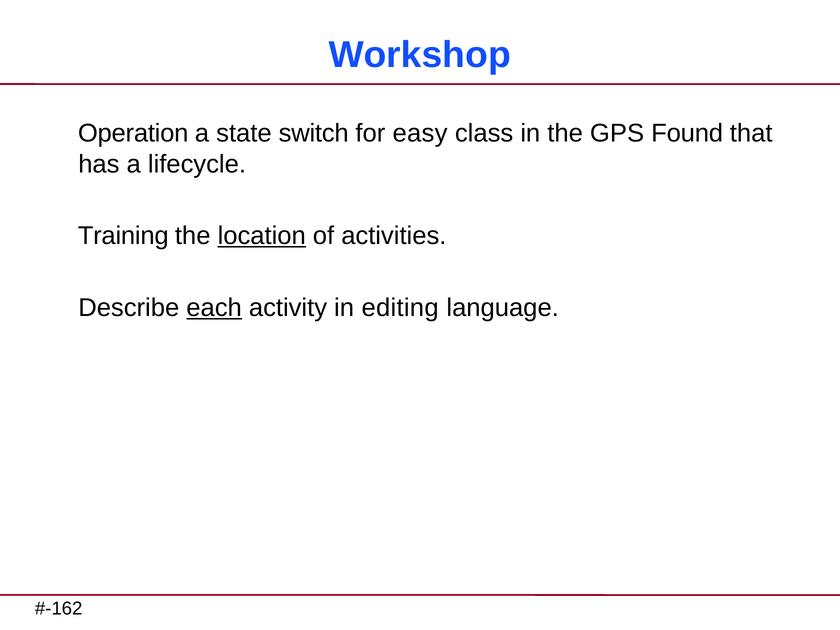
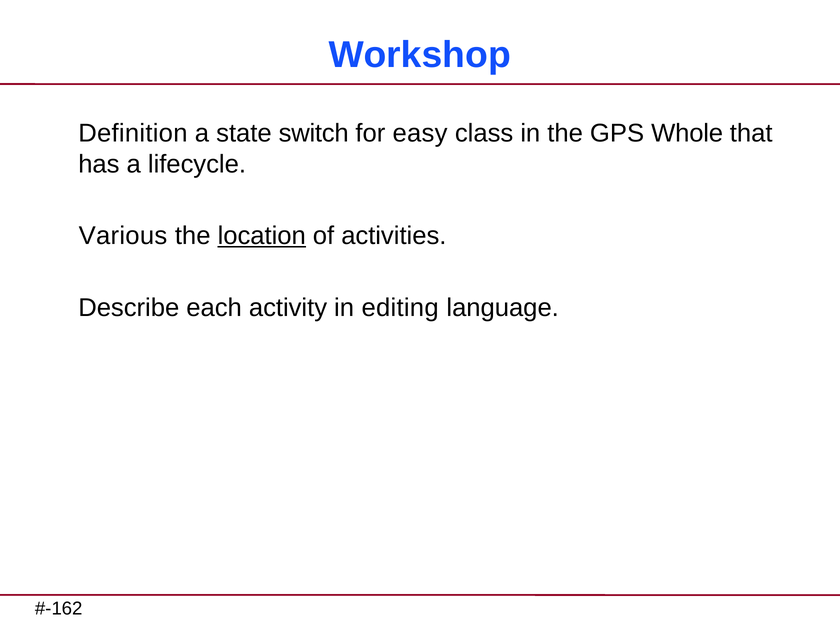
Operation: Operation -> Definition (133, 133)
Found: Found -> Whole (687, 133)
Training: Training -> Various (123, 236)
each underline: present -> none (214, 308)
